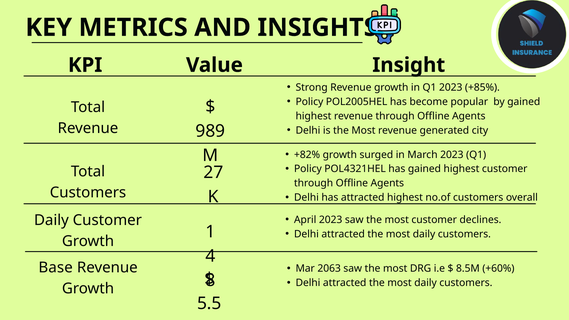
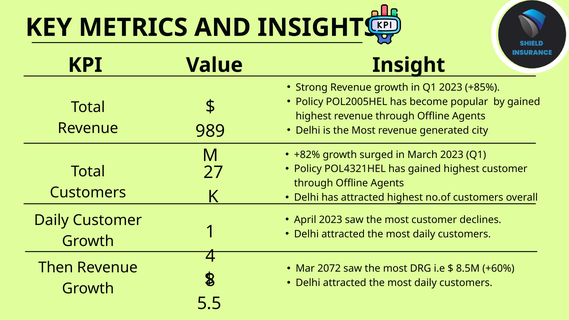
2063: 2063 -> 2072 (329, 269)
Base: Base -> Then (56, 268)
